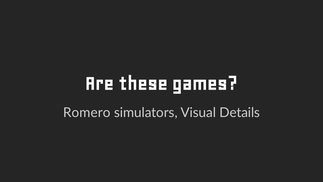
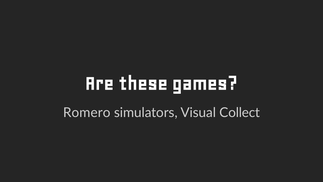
Details: Details -> Collect (240, 113)
